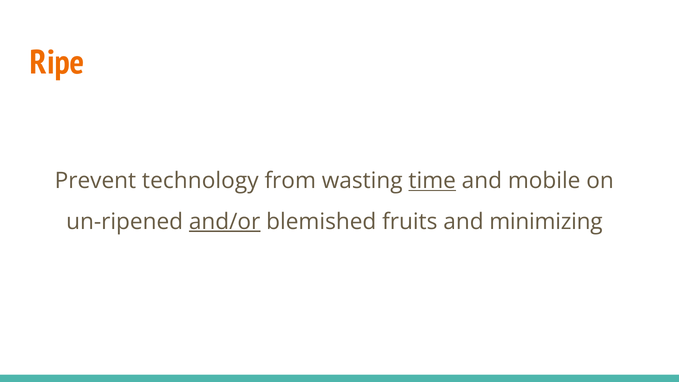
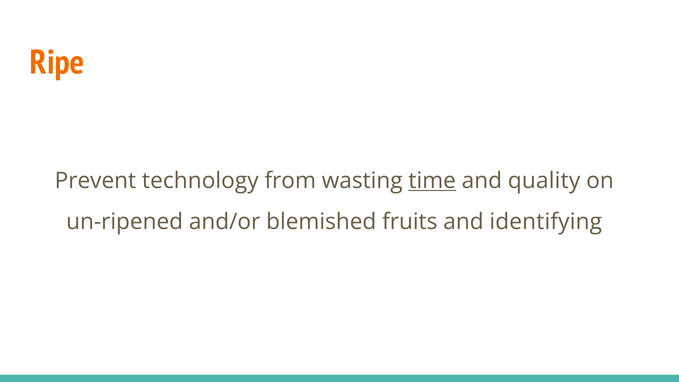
mobile: mobile -> quality (544, 181)
and/or underline: present -> none (225, 222)
minimizing: minimizing -> identifying (546, 222)
